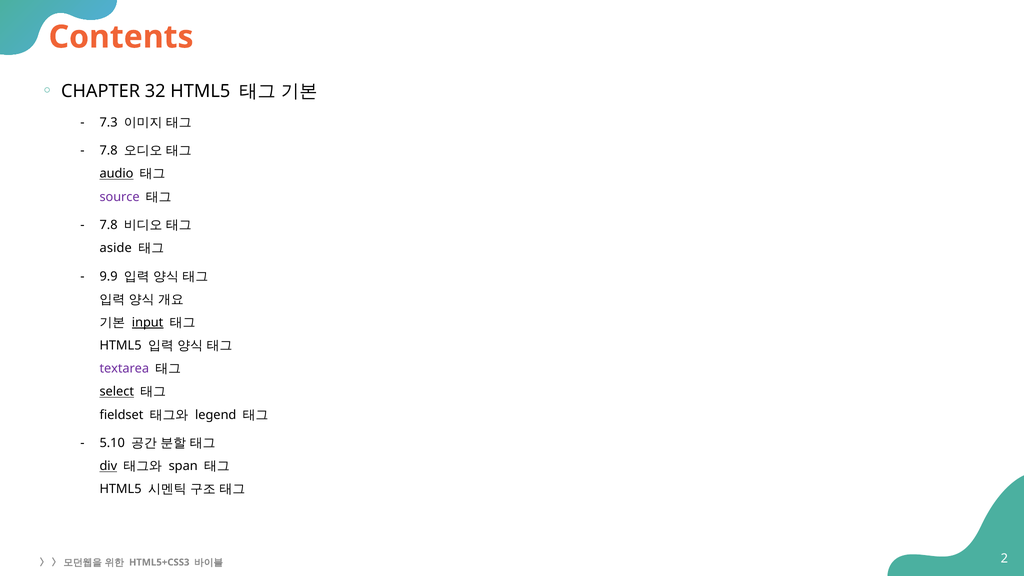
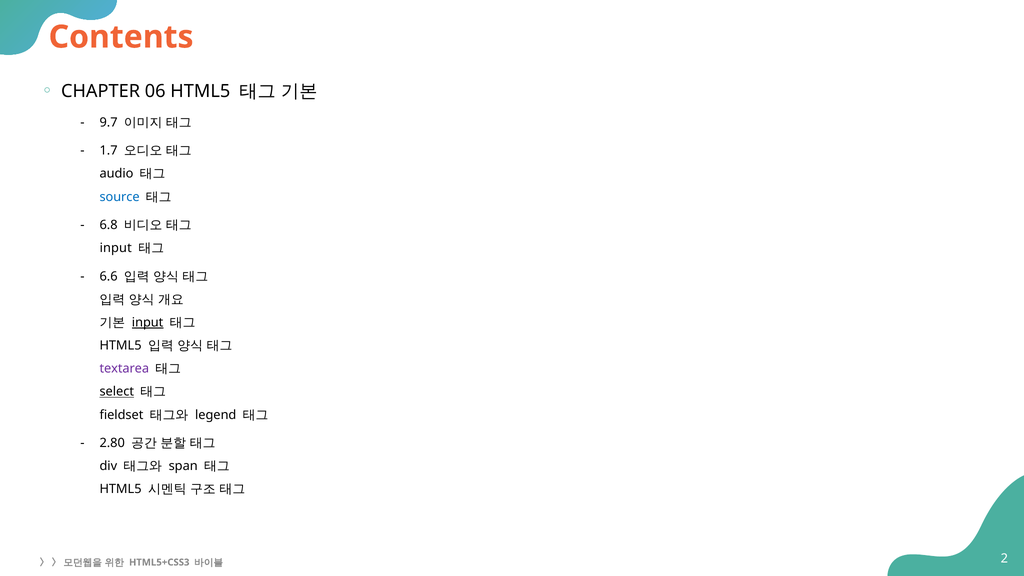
32: 32 -> 06 (155, 91)
7.3: 7.3 -> 9.7 (109, 122)
7.8: 7.8 -> 1.7 (109, 151)
audio underline: present -> none (116, 174)
source colour: purple -> blue (120, 197)
7.8: 7.8 -> 6.8 (109, 225)
aside: aside -> input (116, 248)
9.9: 9.9 -> 6.6 (109, 277)
5.10: 5.10 -> 2.80 (112, 443)
div underline: present -> none (108, 466)
